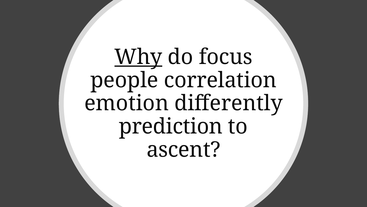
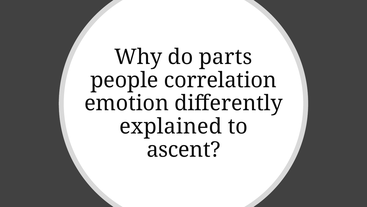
Why underline: present -> none (138, 57)
focus: focus -> parts (226, 57)
prediction: prediction -> explained (171, 126)
